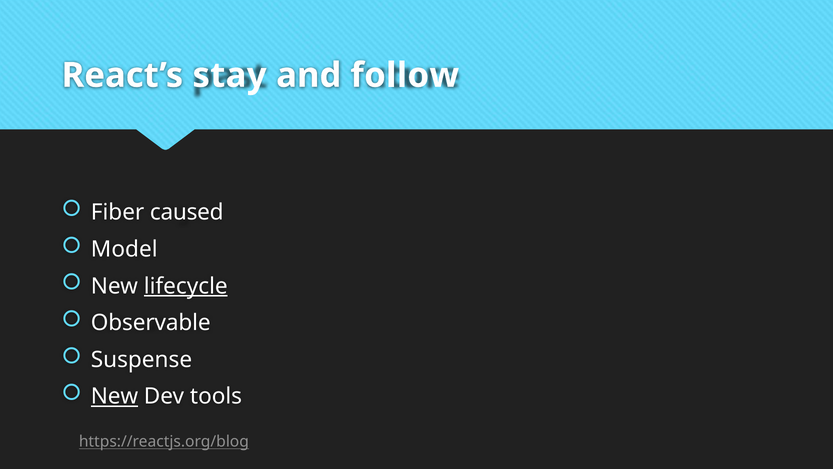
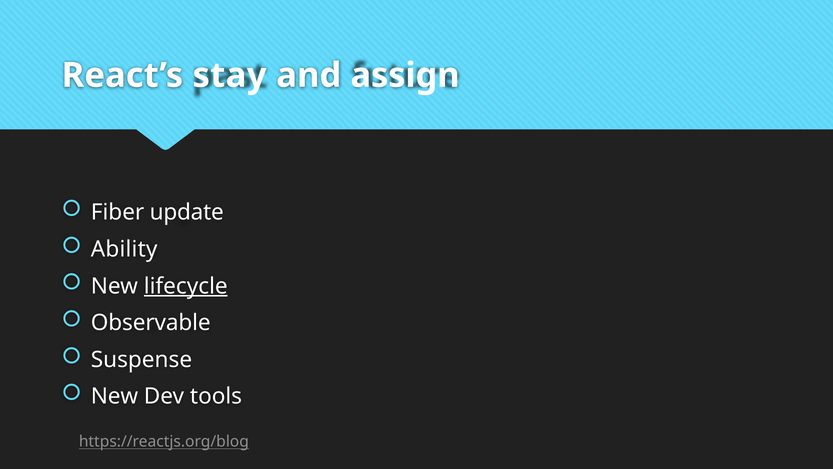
follow: follow -> assign (405, 75)
caused: caused -> update (187, 212)
Model: Model -> Ability (124, 249)
New underline: present -> none (114, 396)
